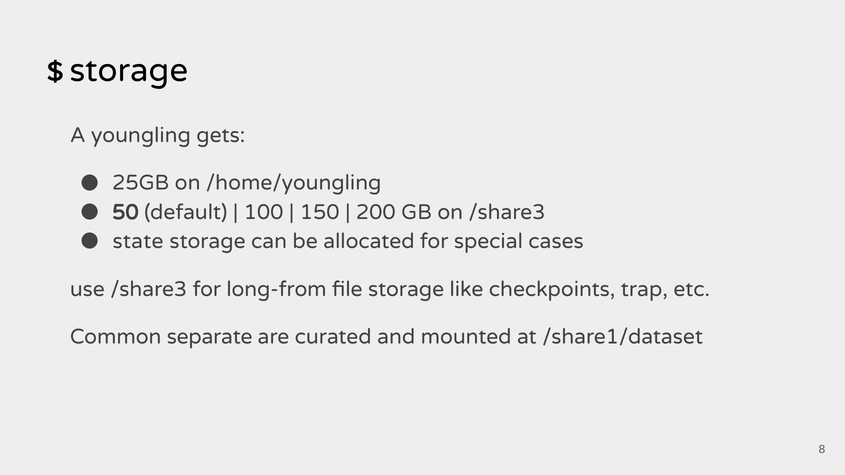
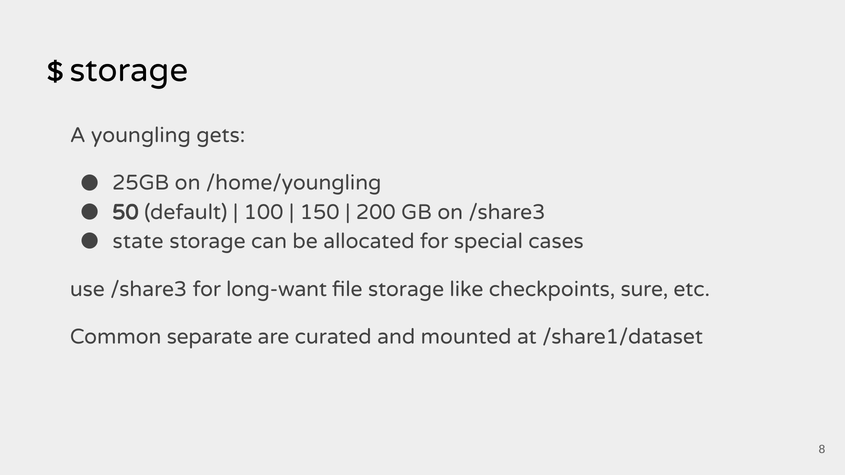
long-from: long-from -> long-want (277, 289)
trap: trap -> sure (644, 289)
